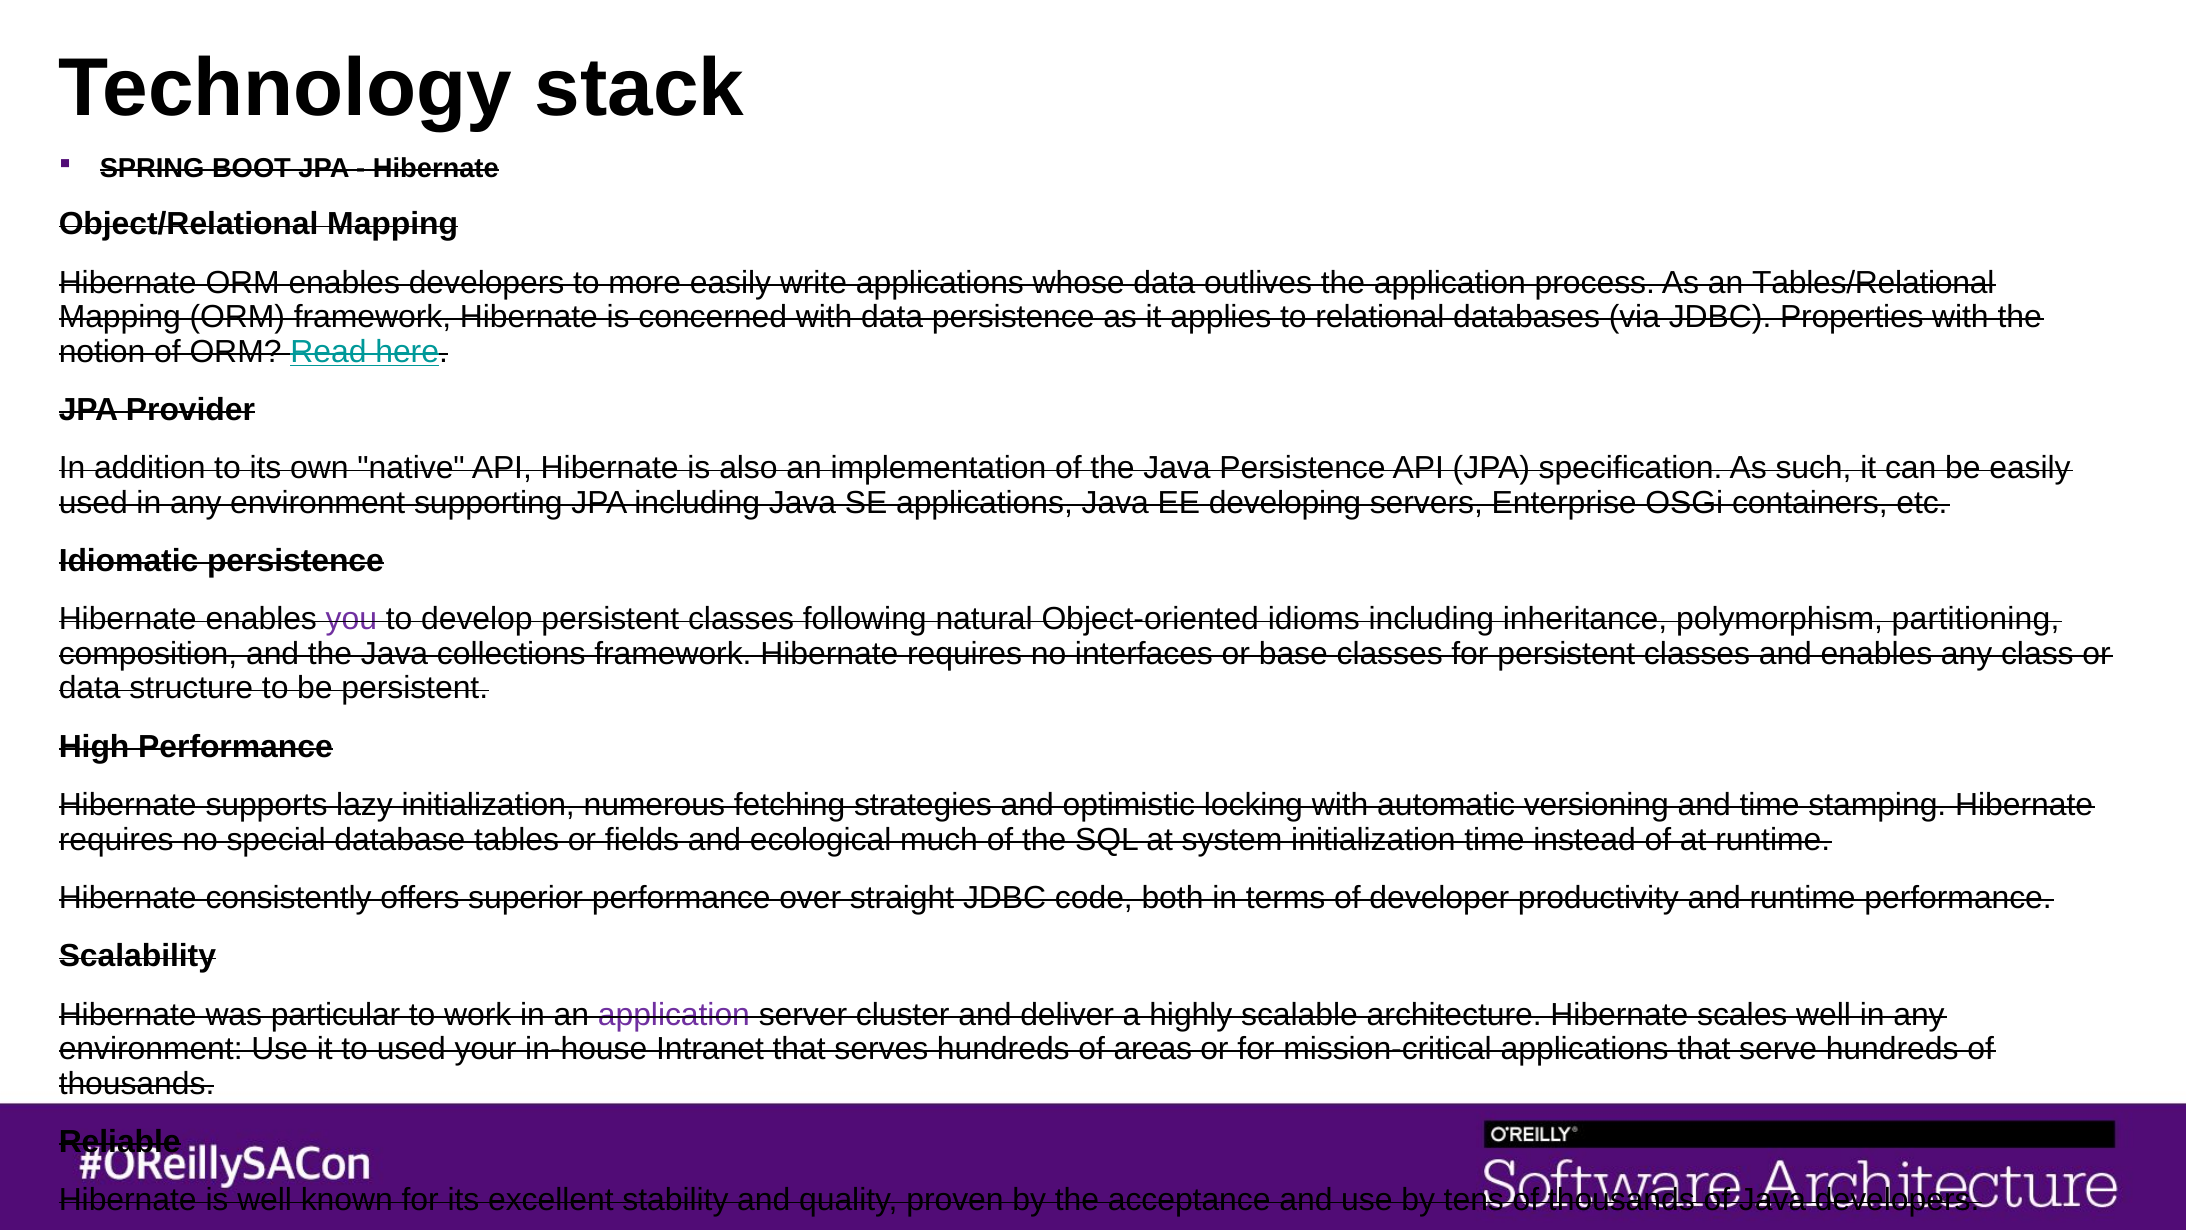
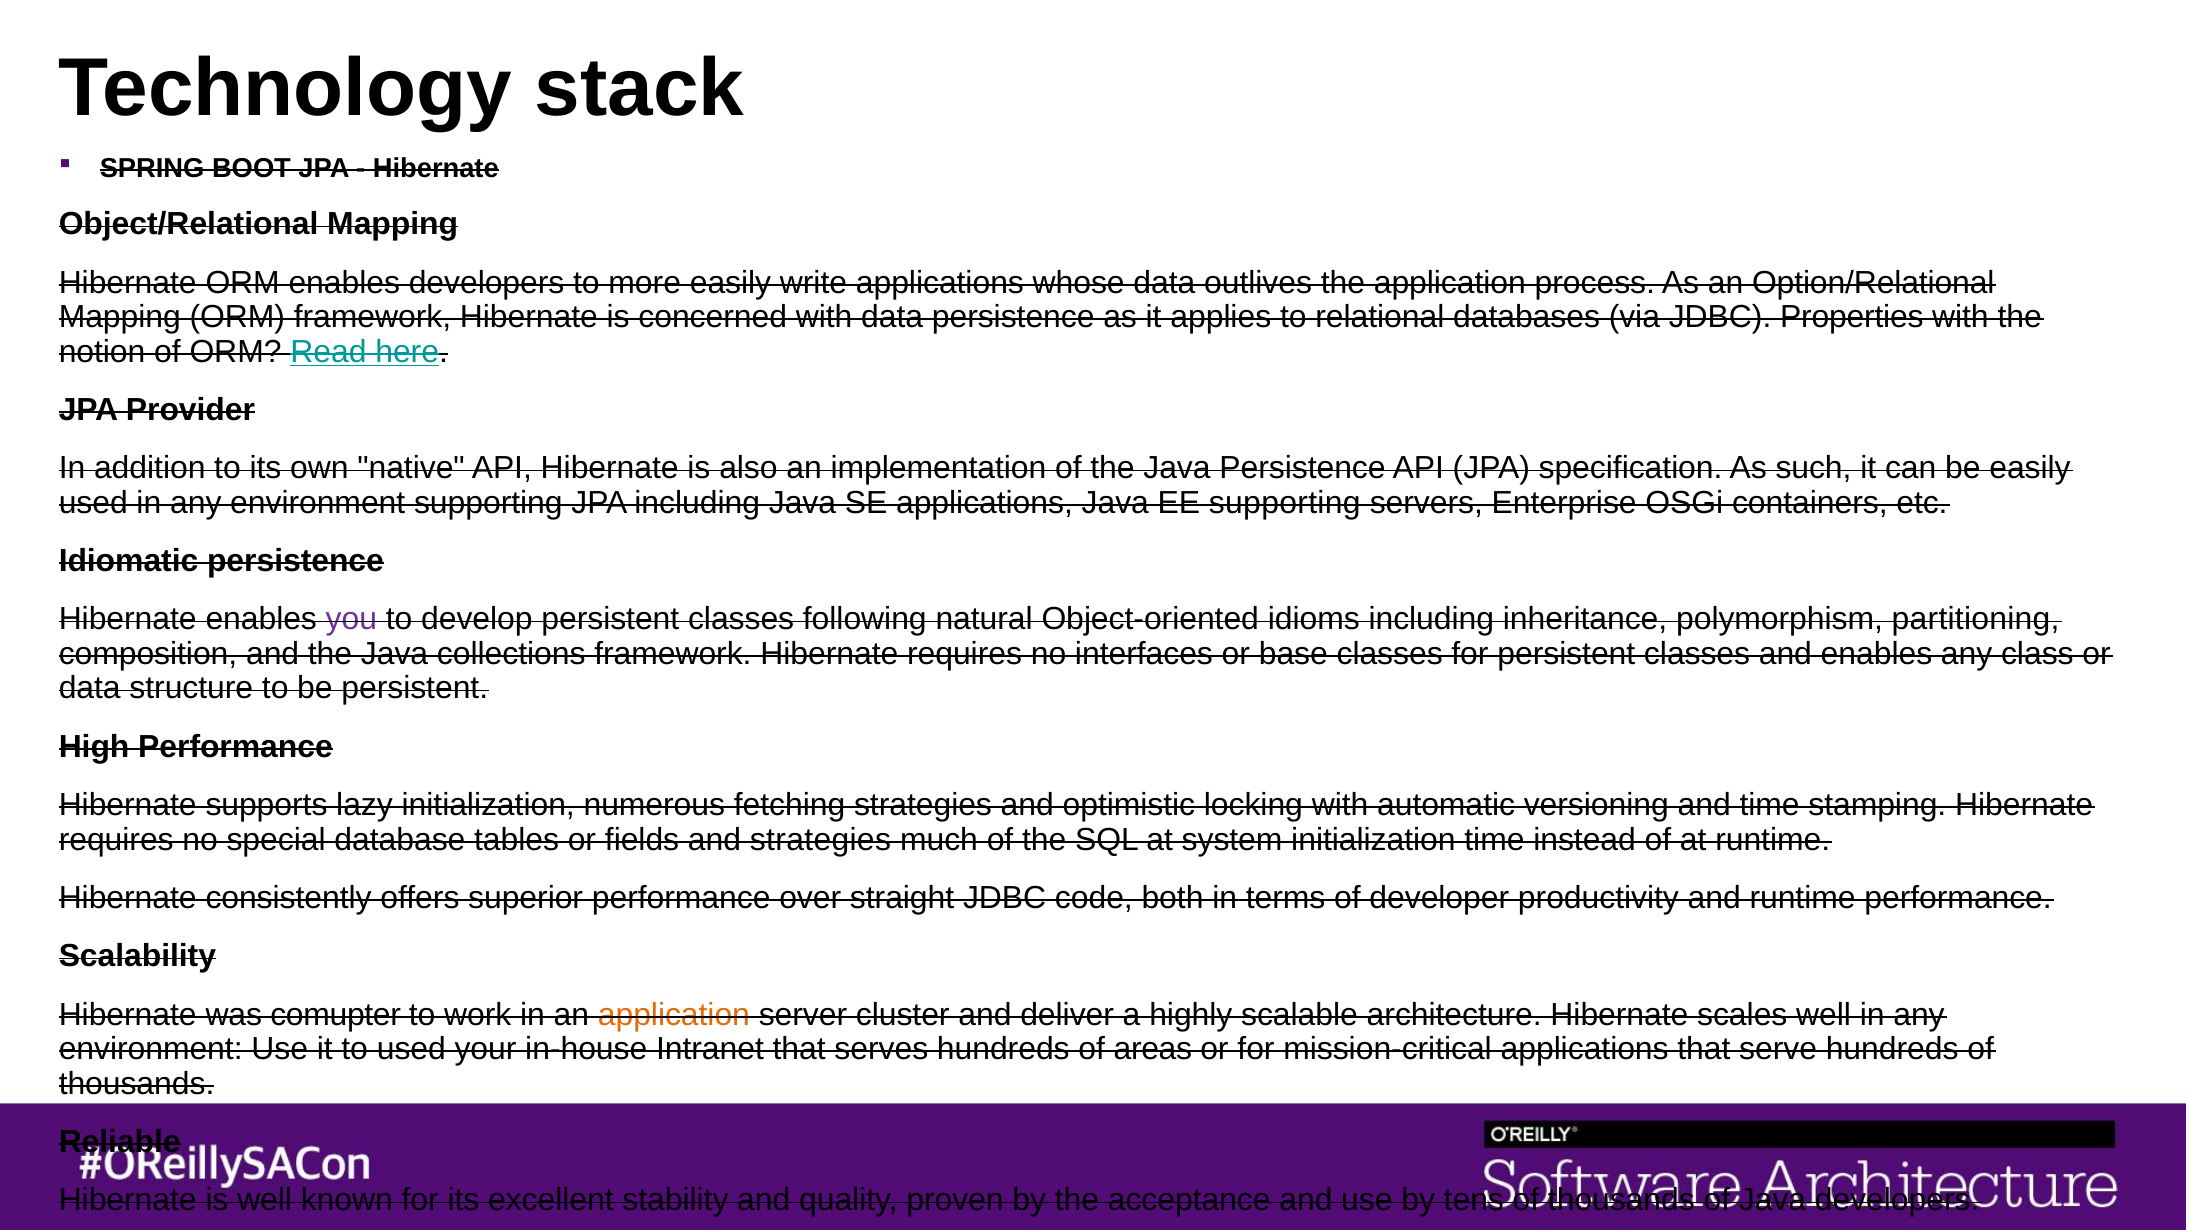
Tables/Relational: Tables/Relational -> Option/Relational (1873, 283)
EE developing: developing -> supporting (1285, 503)
and ecological: ecological -> strategies (820, 839)
particular: particular -> comupter (336, 1014)
application colour: purple -> orange (674, 1014)
